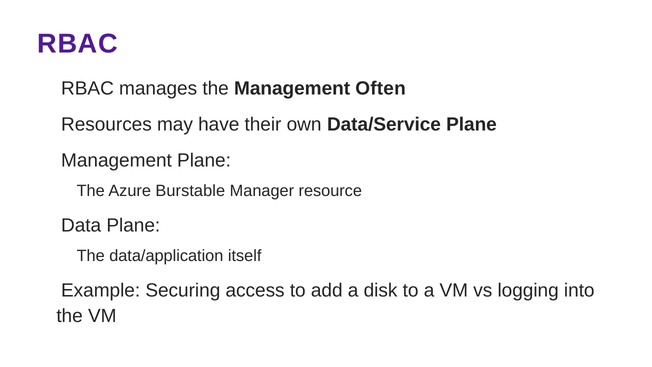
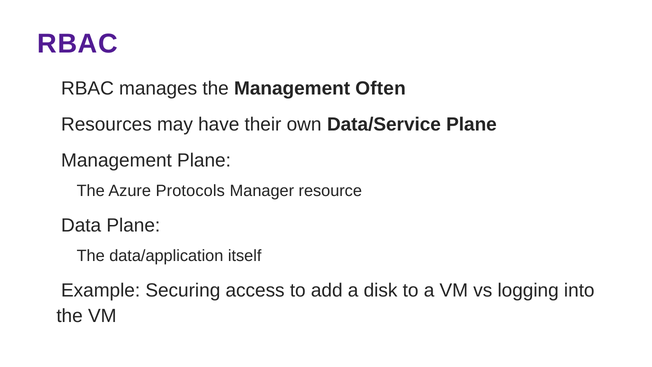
Burstable: Burstable -> Protocols (190, 191)
